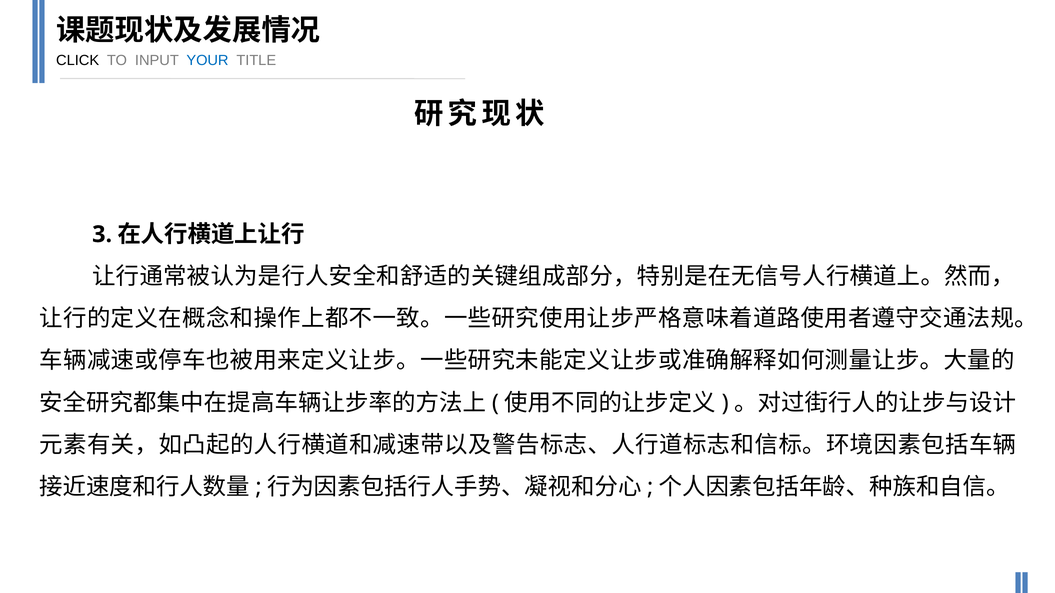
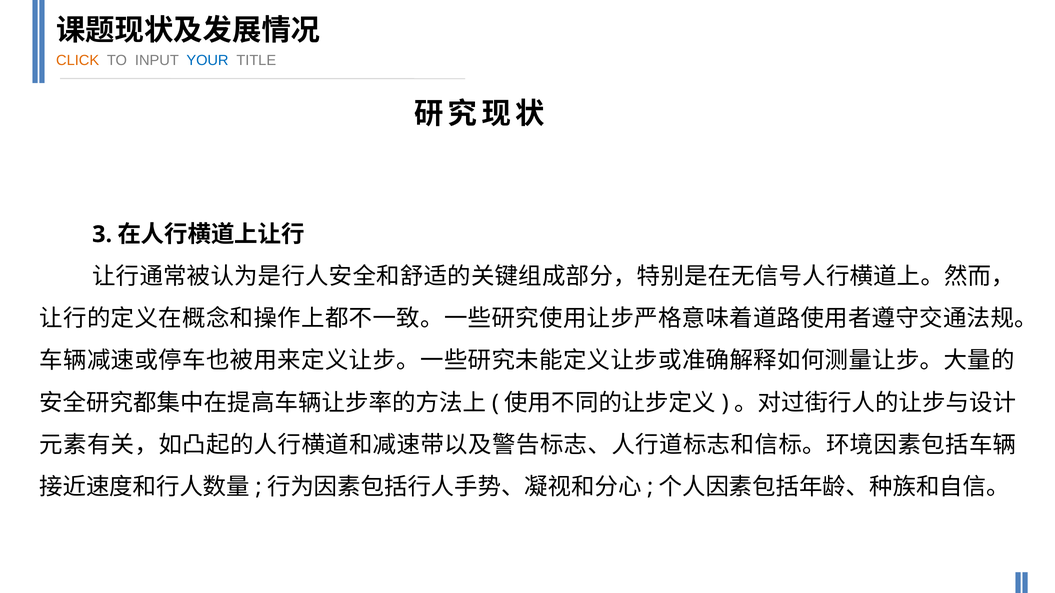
CLICK colour: black -> orange (78, 60)
